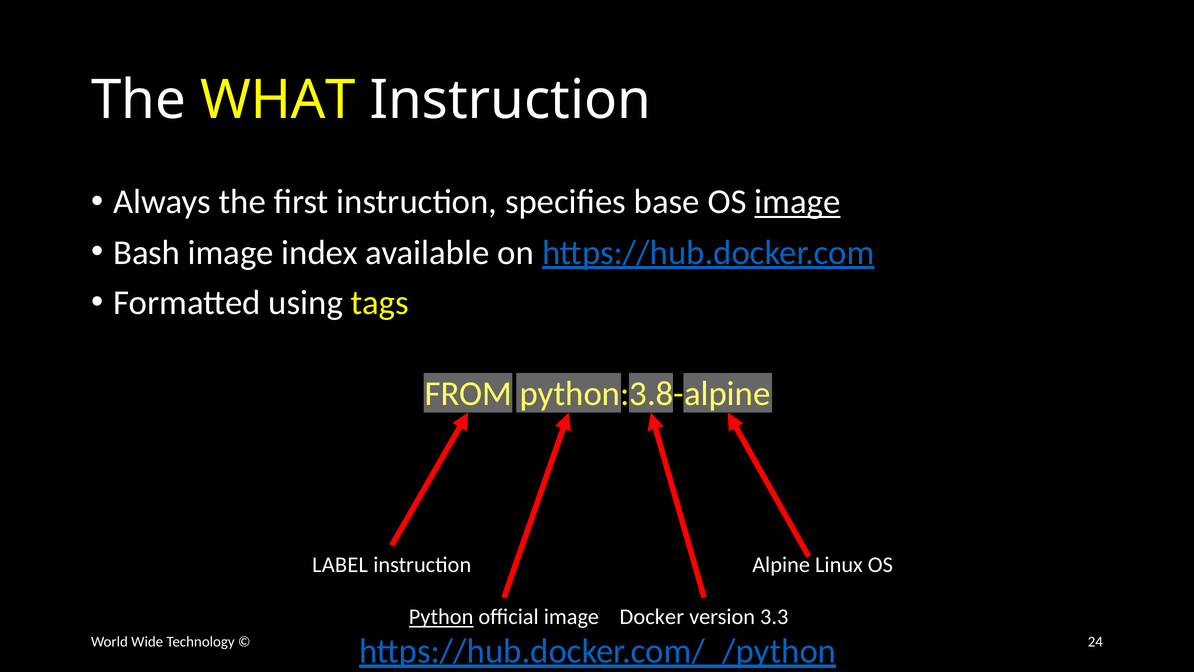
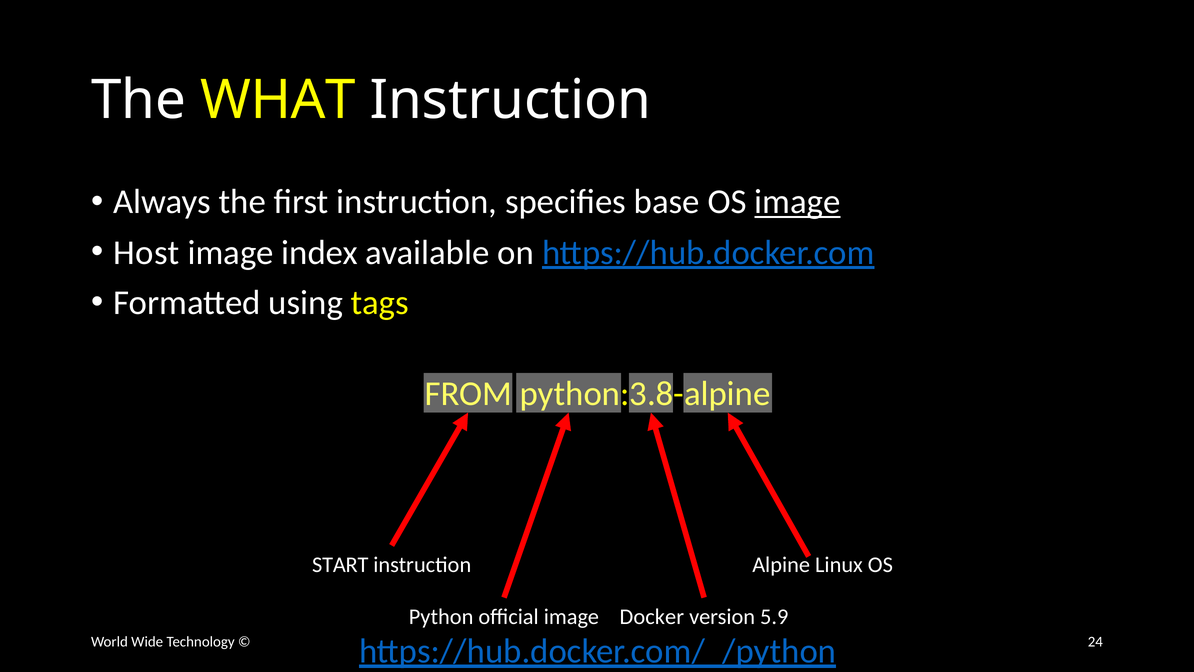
Bash: Bash -> Host (146, 252)
LABEL: LABEL -> START (340, 565)
Python underline: present -> none (441, 617)
3.3: 3.3 -> 5.9 (774, 617)
